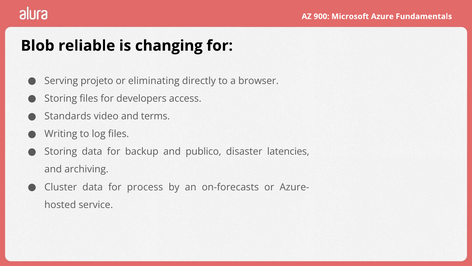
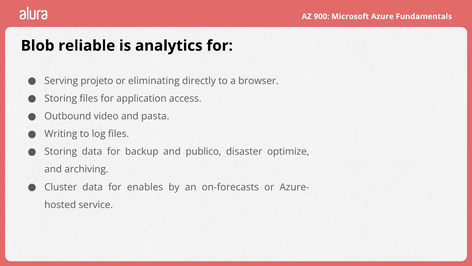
changing: changing -> analytics (169, 46)
developers: developers -> application (141, 98)
Standards: Standards -> Outbound (68, 116)
terms: terms -> pasta (155, 116)
latencies: latencies -> optimize (288, 151)
process: process -> enables (145, 187)
